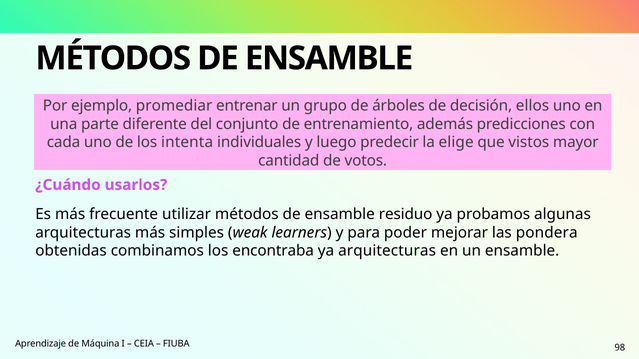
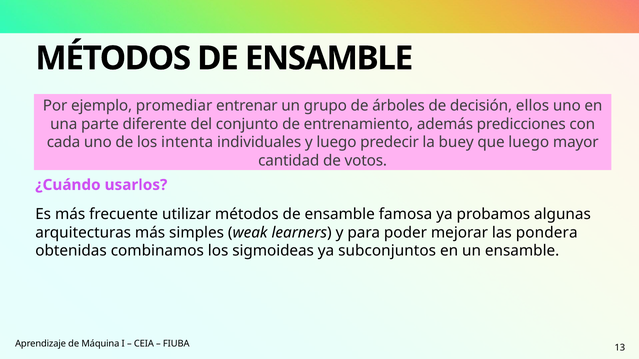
elige: elige -> buey (456, 142)
que vistos: vistos -> luego (529, 142)
residuo: residuo -> famosa (406, 214)
encontraba: encontraba -> sigmoideas (273, 251)
ya arquitecturas: arquitecturas -> subconjuntos (387, 251)
98: 98 -> 13 (620, 348)
